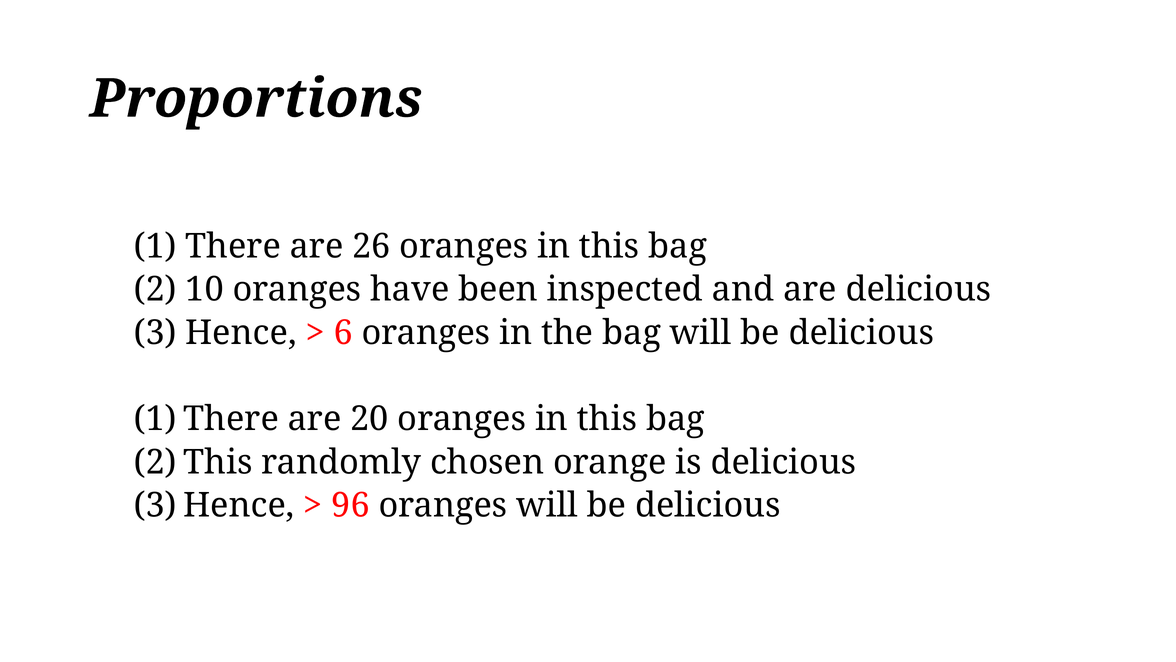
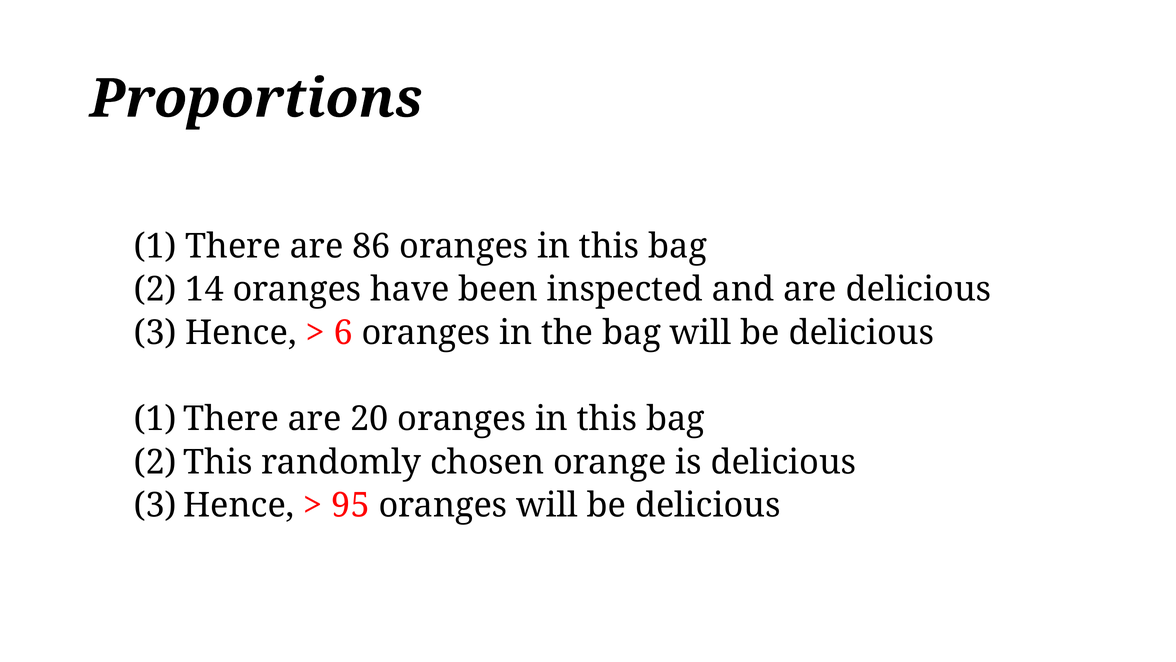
26: 26 -> 86 (371, 246)
10: 10 -> 14 (205, 289)
96: 96 -> 95 (351, 505)
